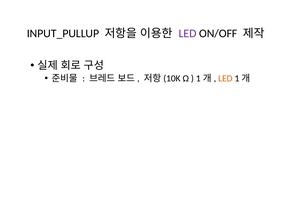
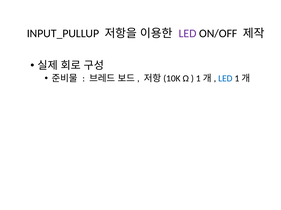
LED colour: orange -> blue (225, 79)
